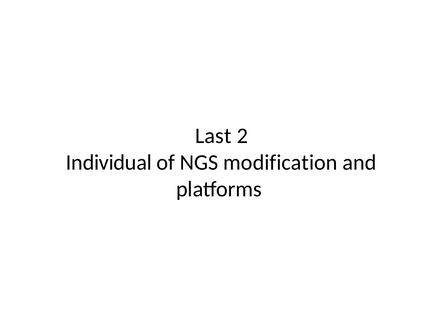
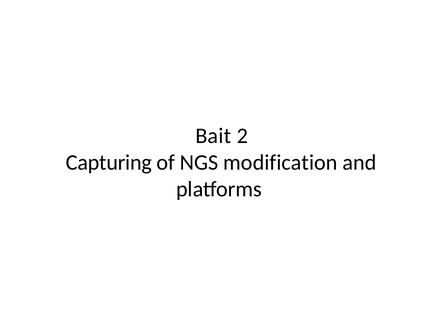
Last: Last -> Bait (213, 136)
Individual: Individual -> Capturing (109, 162)
